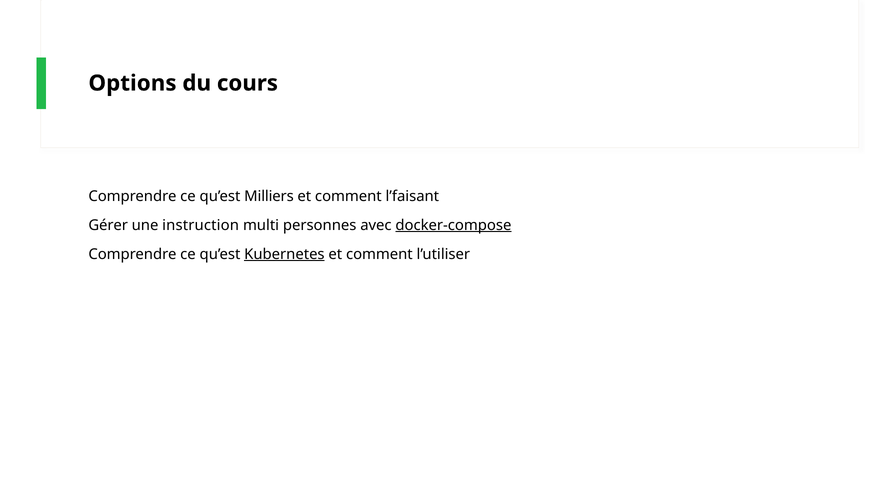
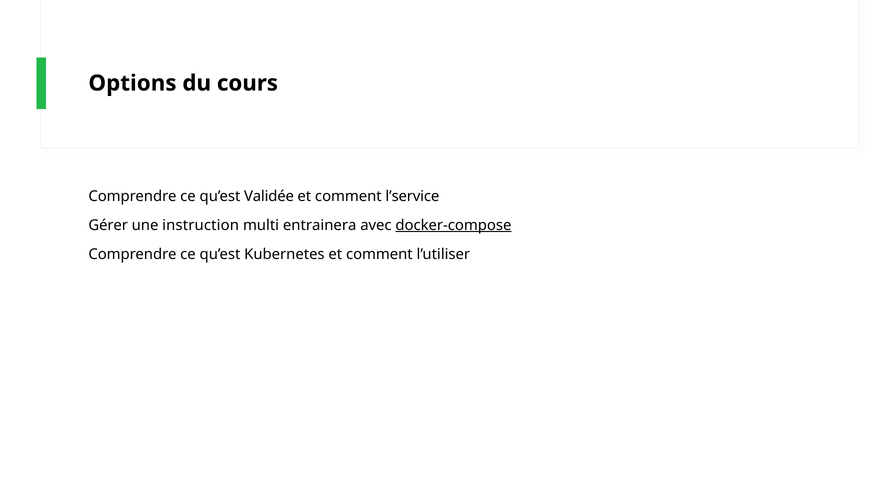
Milliers: Milliers -> Validée (269, 197)
l’faisant: l’faisant -> l’service (412, 197)
personnes: personnes -> entrainera (320, 225)
Kubernetes underline: present -> none (284, 254)
